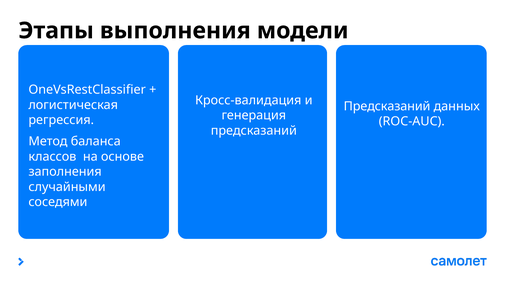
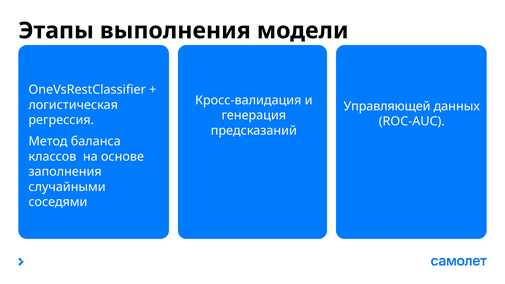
Предсказаний: Предсказаний -> Управляющей (387, 106)
